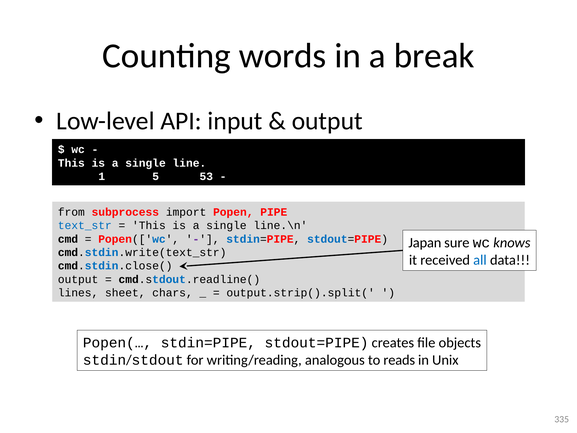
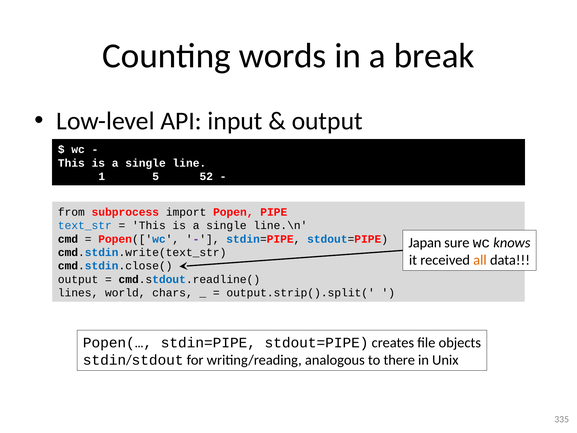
53: 53 -> 52 (206, 176)
all colour: blue -> orange (480, 260)
sheet: sheet -> world (125, 293)
reads: reads -> there (399, 360)
